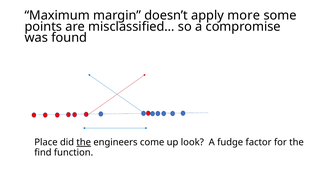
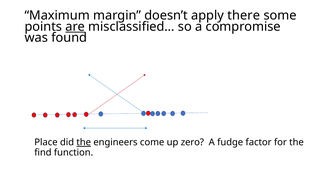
more: more -> there (244, 15)
are underline: none -> present (75, 27)
look: look -> zero (192, 142)
